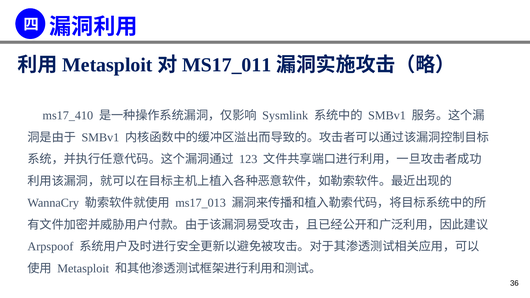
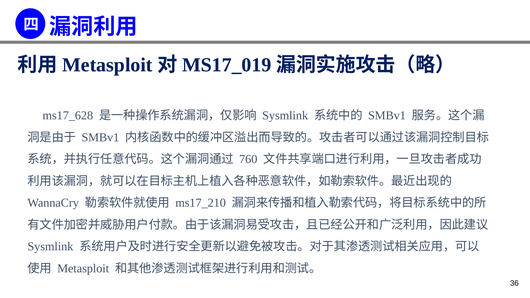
MS17_011: MS17_011 -> MS17_019 (227, 65)
ms17_410: ms17_410 -> ms17_628 (68, 116)
123: 123 -> 760 (248, 159)
ms17_013: ms17_013 -> ms17_210 (201, 203)
Arpspoof: Arpspoof -> Sysmlink (50, 247)
